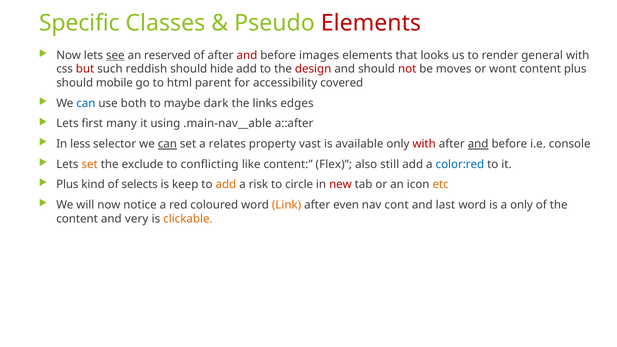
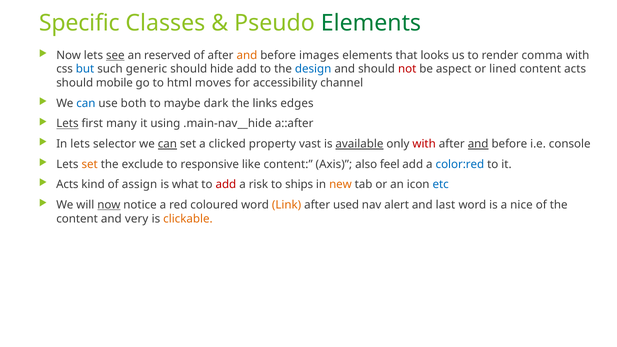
Elements colour: red -> green (371, 23)
and colour: red -> orange (247, 55)
general: general -> comma (542, 55)
but colour: red -> blue (85, 69)
reddish: reddish -> generic (146, 69)
design colour: red -> blue (313, 69)
moves: moves -> aspect (454, 69)
wont: wont -> lined (503, 69)
content plus: plus -> acts (575, 69)
parent: parent -> moves (213, 83)
covered: covered -> channel (342, 83)
Lets underline: none -> present (67, 124)
.main-nav__able: .main-nav__able -> .main-nav__hide (228, 124)
In less: less -> lets (80, 144)
relates: relates -> clicked (227, 144)
available underline: none -> present (359, 144)
conflicting: conflicting -> responsive (210, 164)
Flex: Flex -> Axis (334, 164)
still: still -> feel (390, 164)
Plus: Plus -> Acts (67, 185)
selects: selects -> assign (140, 185)
keep: keep -> what (185, 185)
add colour: orange -> red (226, 185)
circle: circle -> ships (299, 185)
new colour: red -> orange (340, 185)
etc colour: orange -> blue (441, 185)
now underline: none -> present (109, 205)
even: even -> used (346, 205)
cont: cont -> alert (397, 205)
a only: only -> nice (521, 205)
